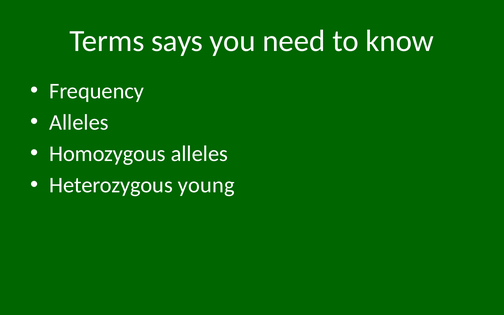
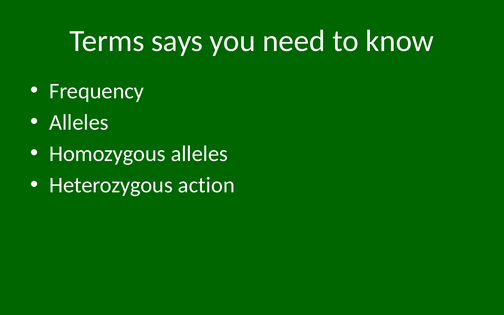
young: young -> action (206, 185)
